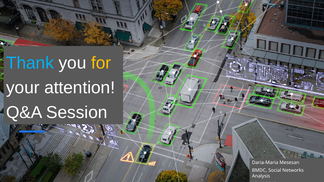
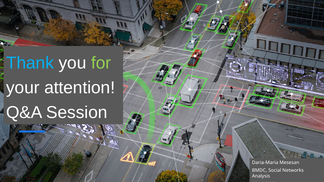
for colour: yellow -> light green (101, 63)
